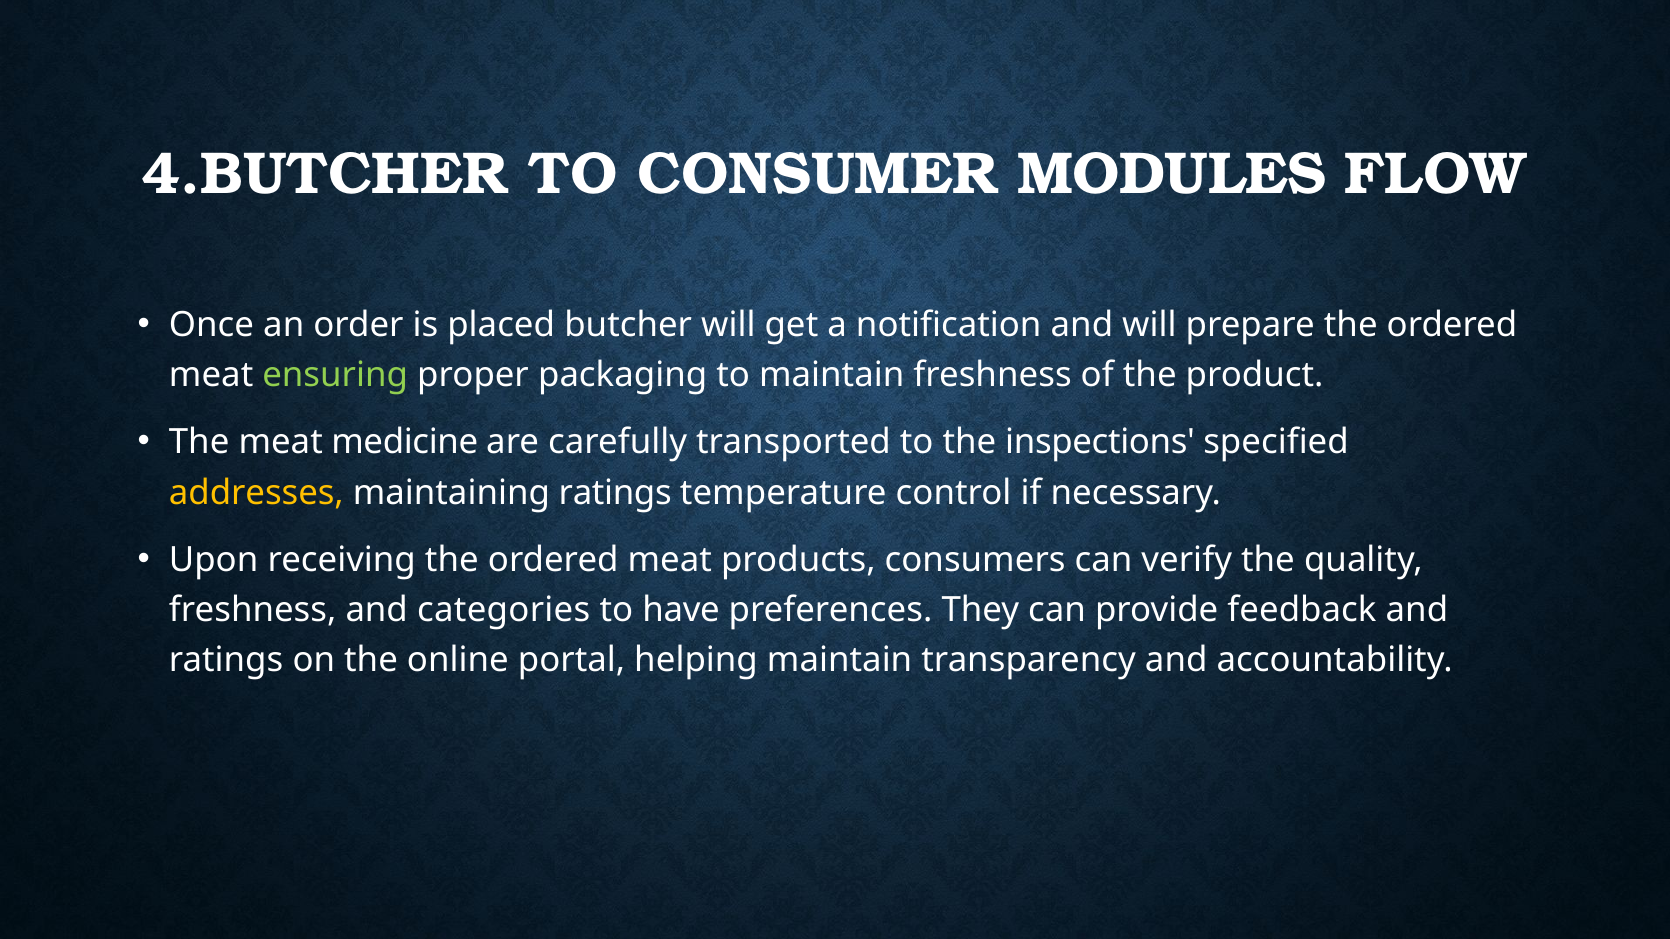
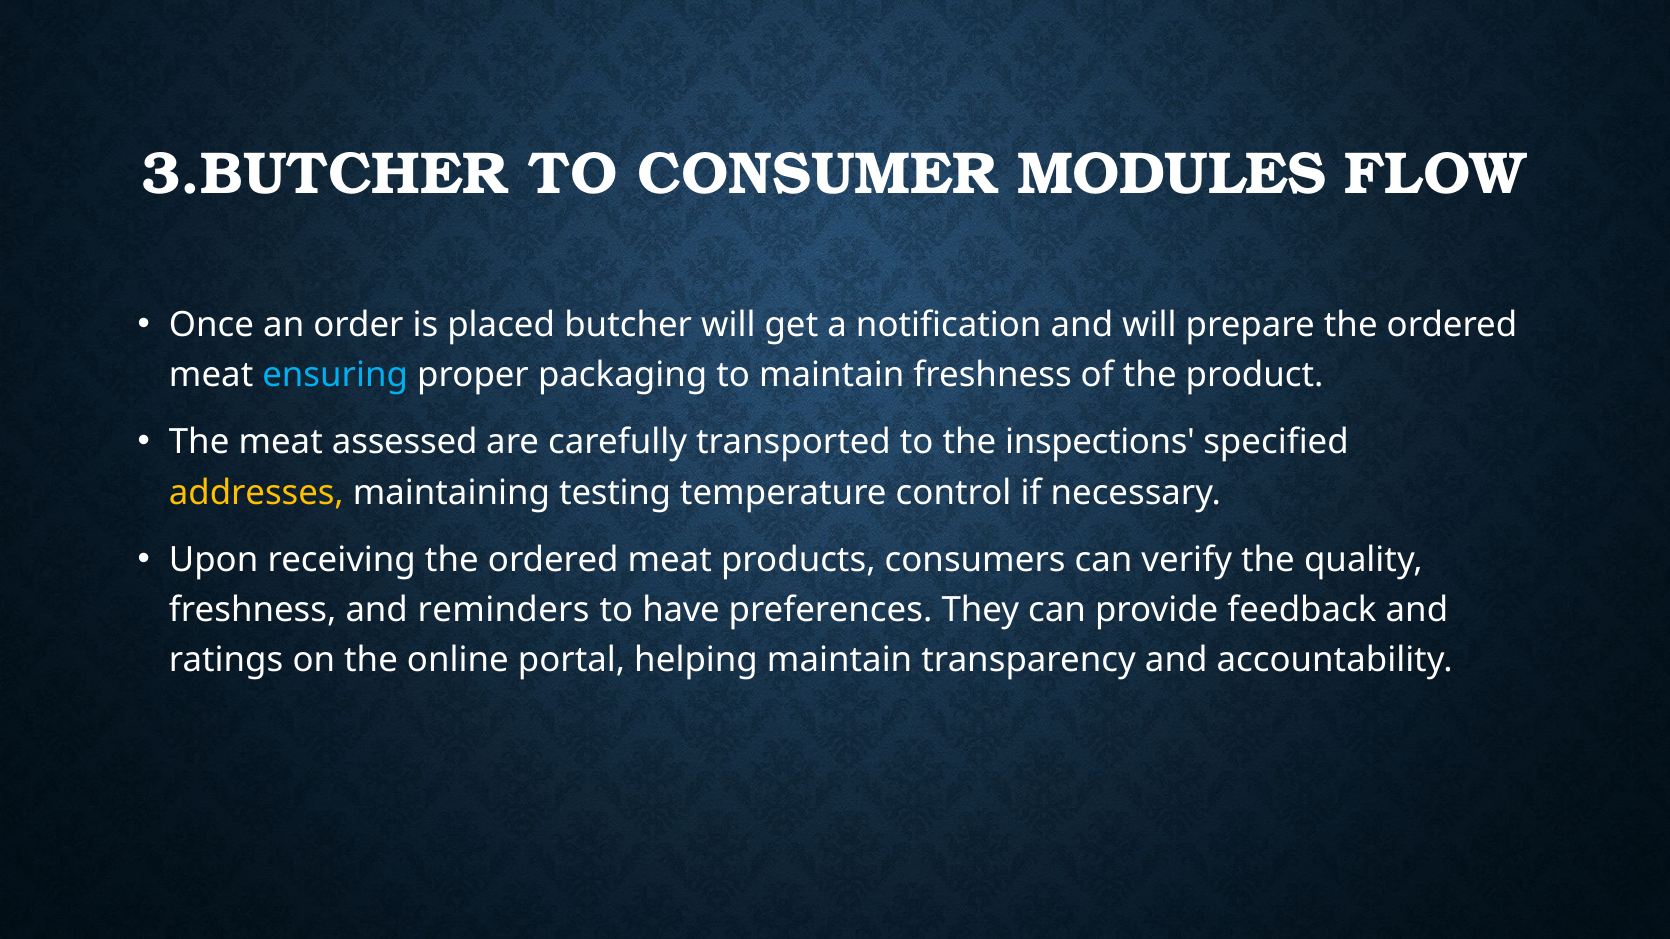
4.BUTCHER: 4.BUTCHER -> 3.BUTCHER (325, 174)
ensuring colour: light green -> light blue (335, 375)
medicine: medicine -> assessed (405, 443)
maintaining ratings: ratings -> testing (615, 493)
categories: categories -> reminders (504, 610)
